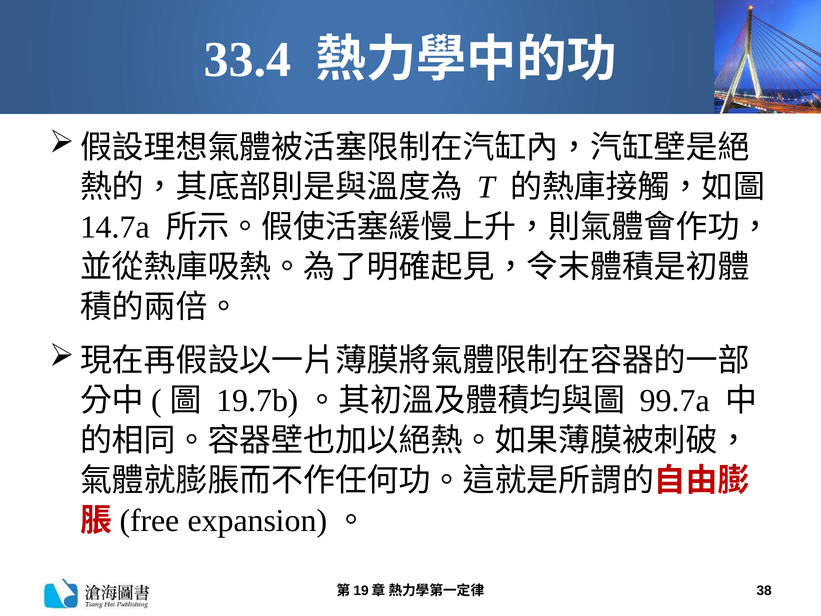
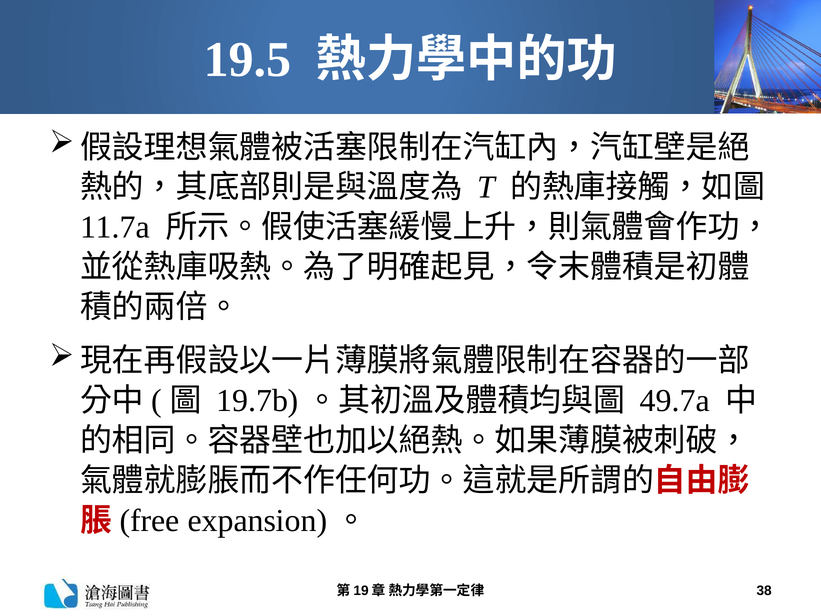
33.4: 33.4 -> 19.5 (248, 60)
14.7a: 14.7a -> 11.7a (115, 227)
99.7a: 99.7a -> 49.7a (675, 401)
